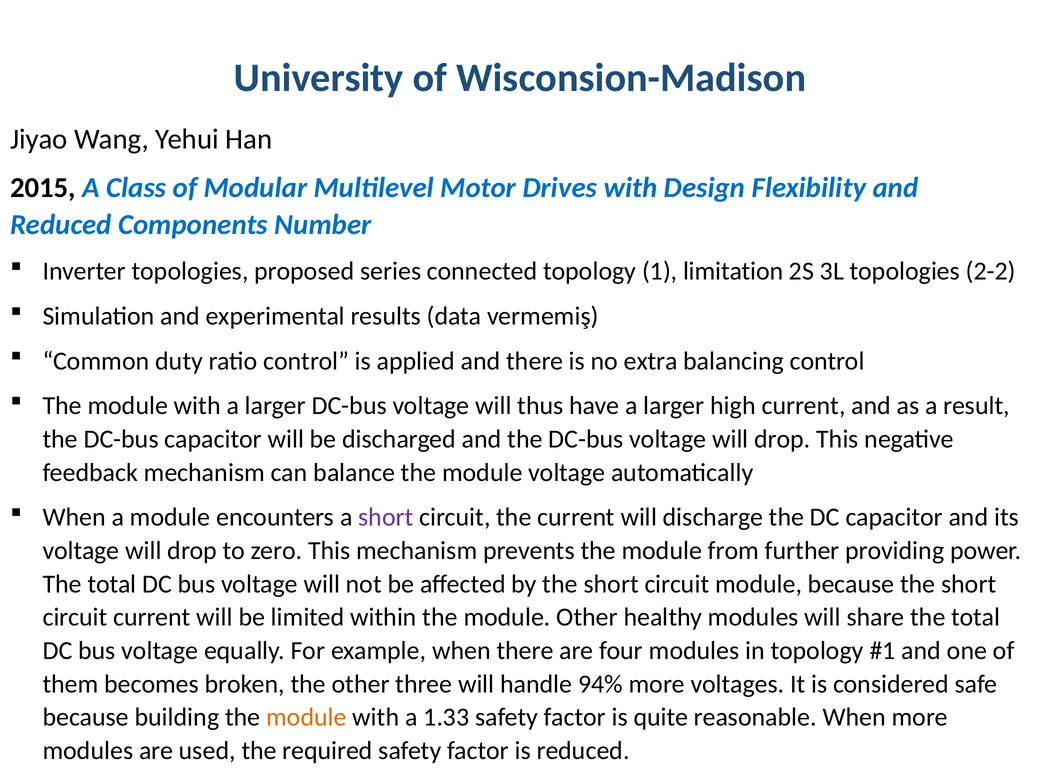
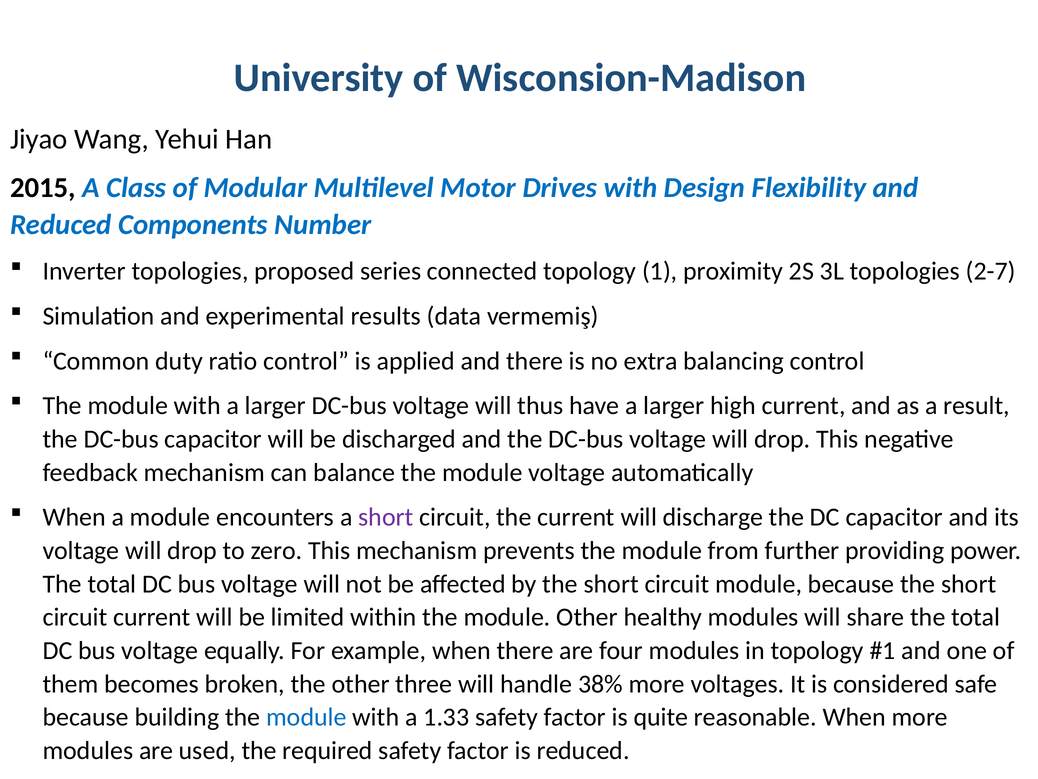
limitation: limitation -> proximity (733, 271)
2-2: 2-2 -> 2-7 (991, 271)
94%: 94% -> 38% (601, 684)
module colour: orange -> blue (306, 717)
